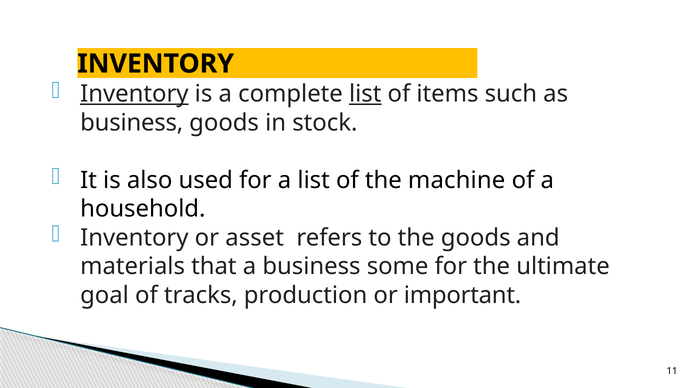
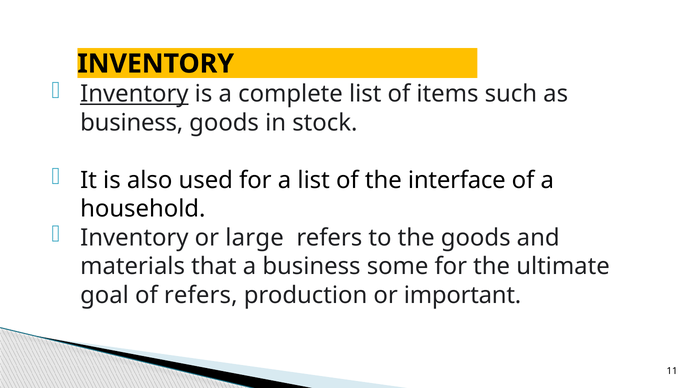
list underline: present -> none (365, 94)
machine: machine -> interface (457, 180)
asset: asset -> large (255, 237)
of tracks: tracks -> refers (201, 295)
